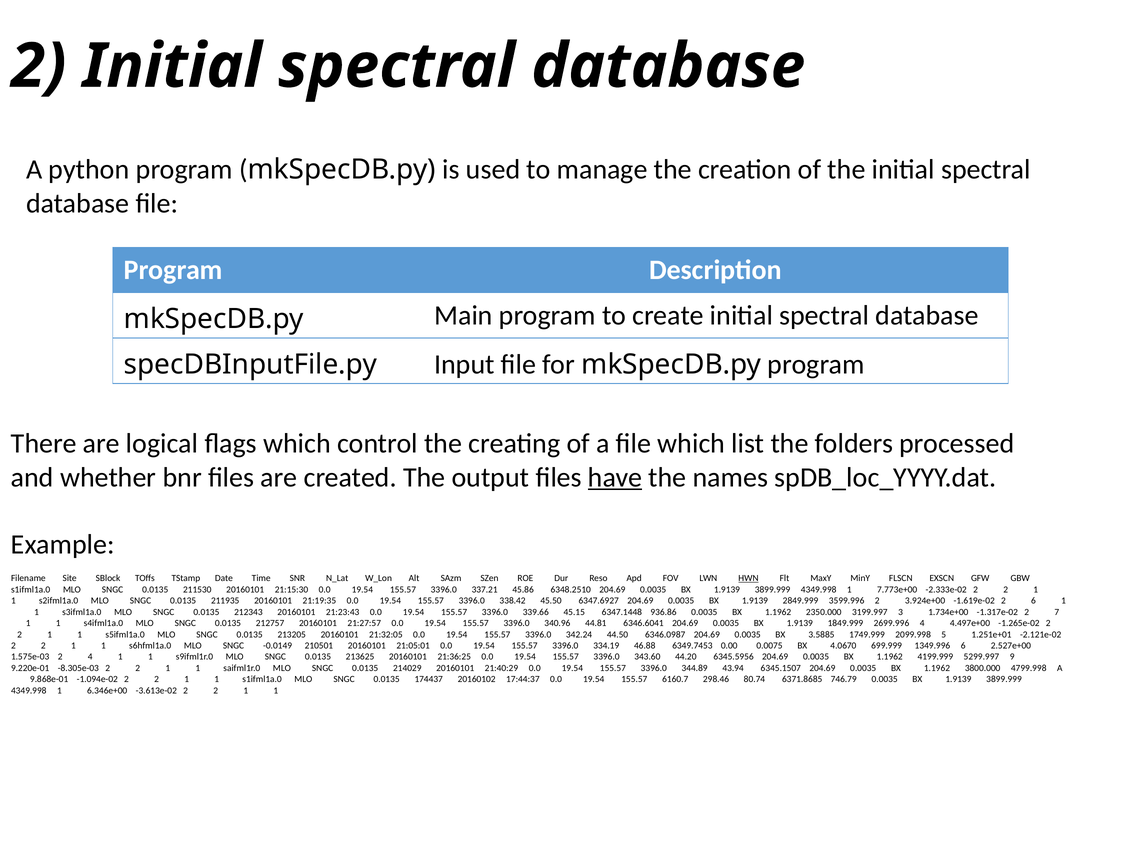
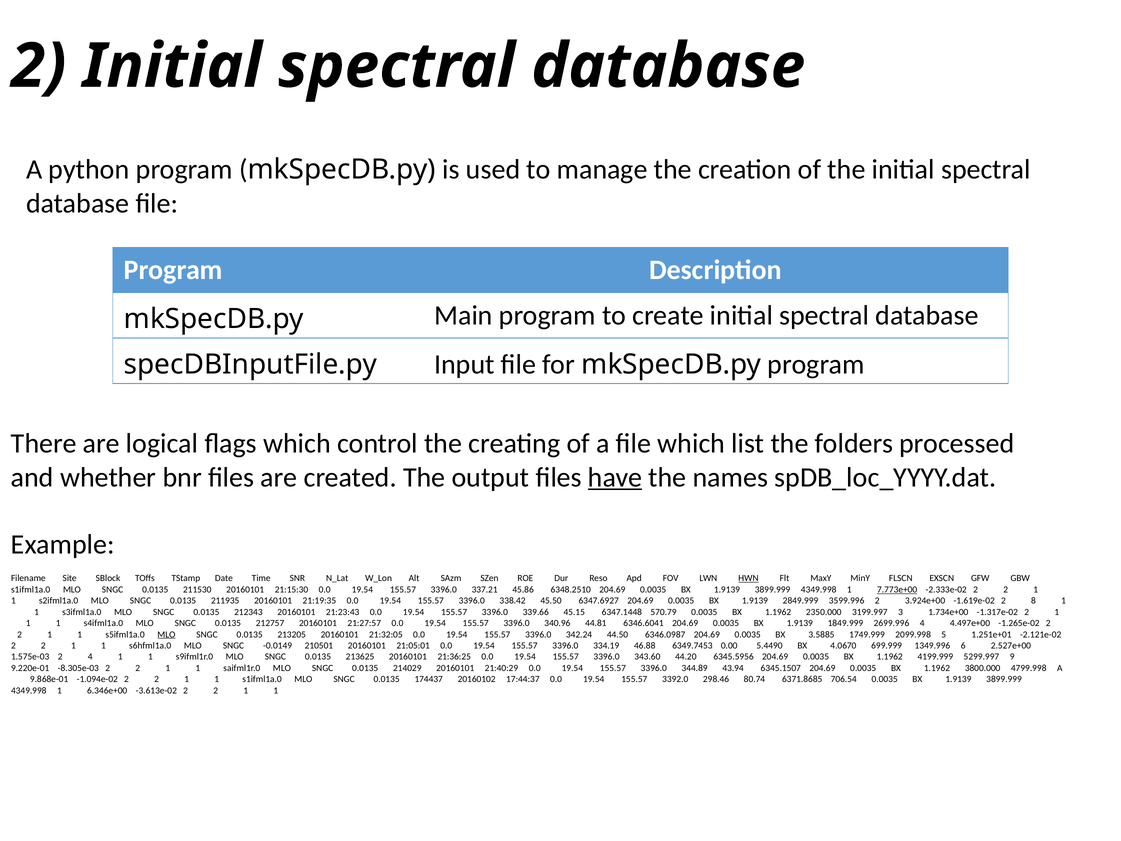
7.773e+00 underline: none -> present (897, 589)
2 6: 6 -> 8 (1033, 601)
936.86: 936.86 -> 570.79 (663, 612)
-1.317e-02 2 7: 7 -> 1 (1057, 612)
MLO underline: none -> present (166, 634)
0.0075: 0.0075 -> 5.4490 (769, 645)
6160.7: 6160.7 -> 3392.0 (675, 679)
746.79: 746.79 -> 706.54 (844, 679)
